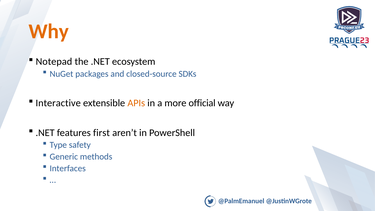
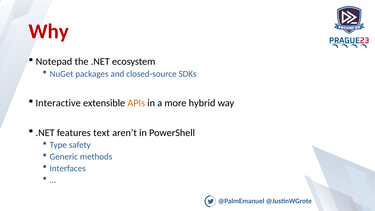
Why colour: orange -> red (49, 31)
official: official -> hybrid (202, 103)
first: first -> text (101, 133)
